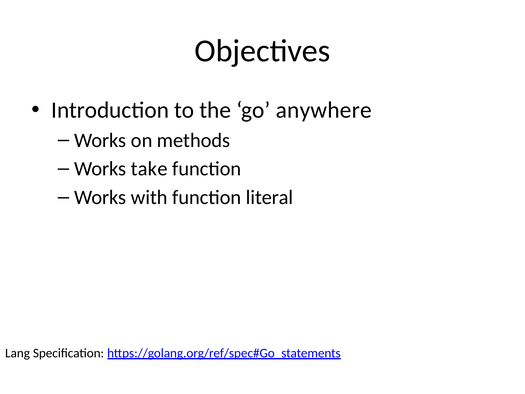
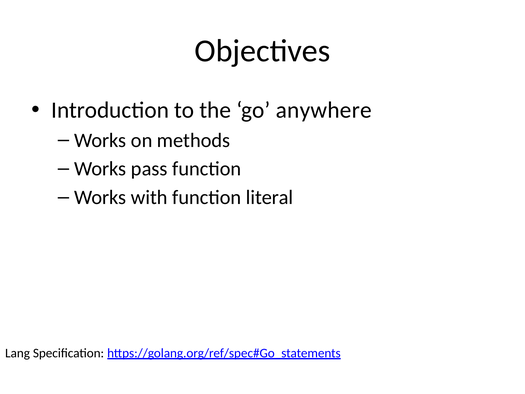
take: take -> pass (149, 169)
